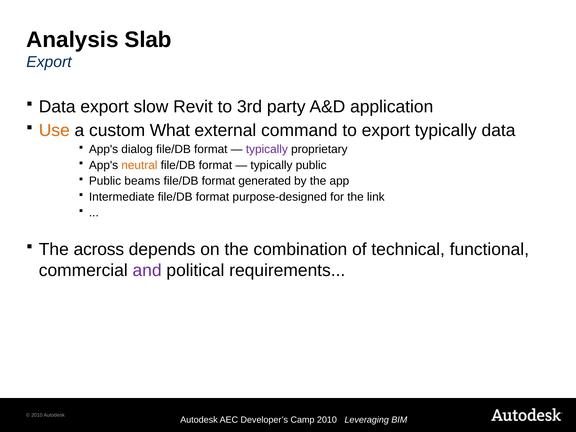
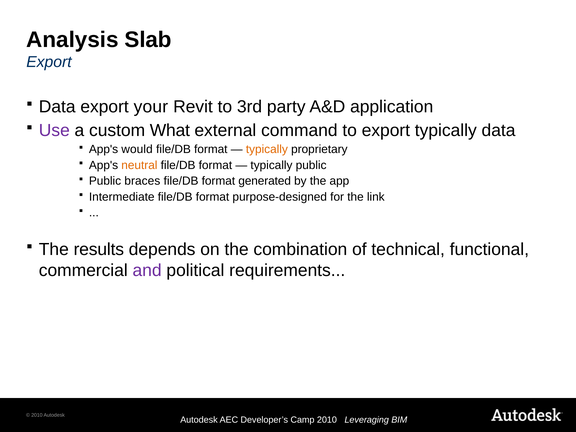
slow: slow -> your (151, 107)
Use colour: orange -> purple (54, 130)
dialog: dialog -> would (137, 149)
typically colour: purple -> orange (267, 149)
beams: beams -> braces (142, 181)
across: across -> results (99, 249)
